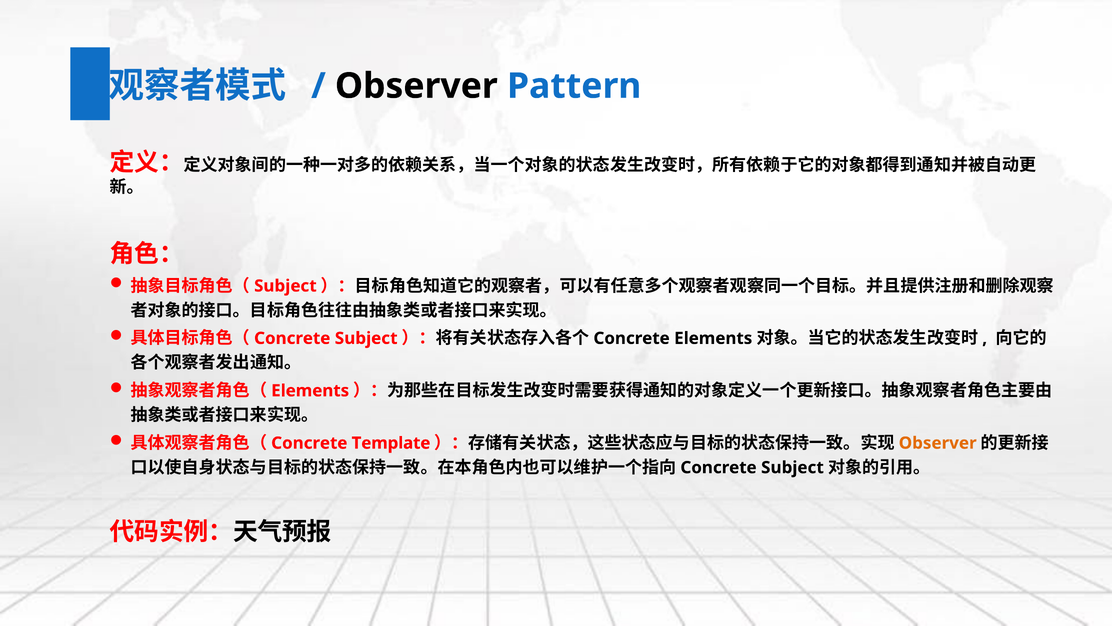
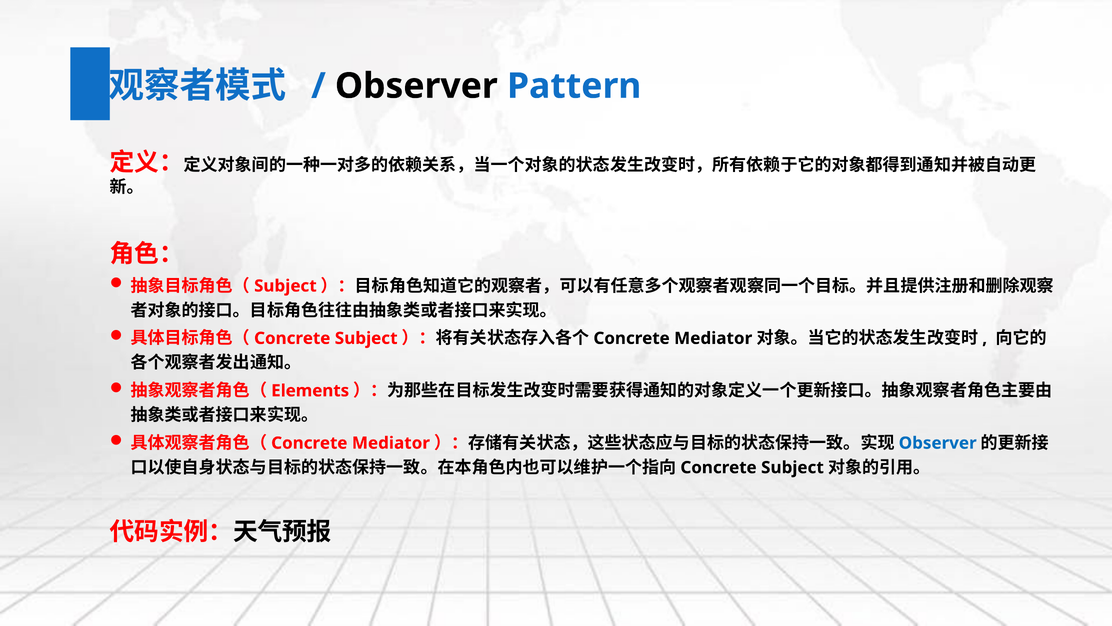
Elements: Elements -> Mediator (713, 338)
Template: Template -> Mediator (391, 443)
Observer colour: orange -> blue (938, 443)
